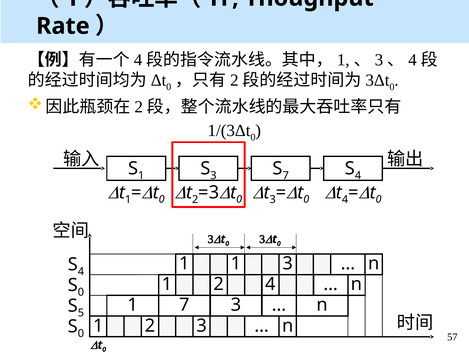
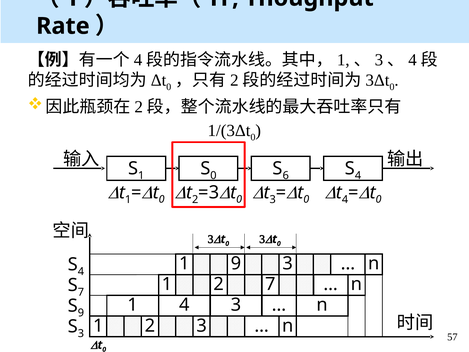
3: 3 -> 0 (213, 176)
7: 7 -> 6 (286, 176)
1 1: 1 -> 9 (236, 263)
2 4: 4 -> 7 (270, 284)
0: 0 -> 7 (81, 292)
1 7: 7 -> 4 (184, 305)
5: 5 -> 9 (81, 313)
0: 0 -> 3 (81, 333)
